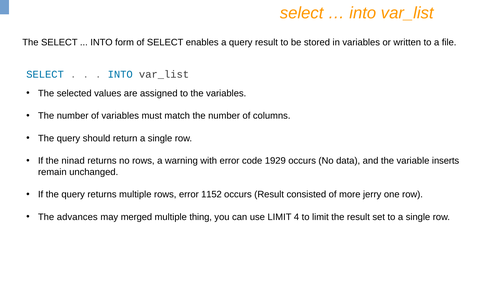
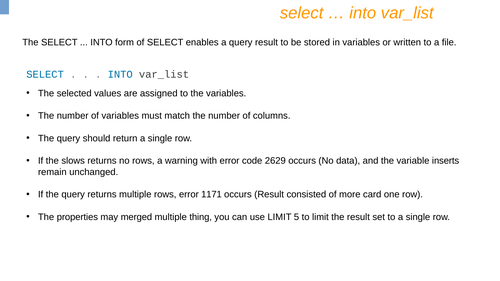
ninad: ninad -> slows (73, 161)
1929: 1929 -> 2629 (275, 161)
1152: 1152 -> 1171 (211, 195)
jerry: jerry -> card (372, 195)
advances: advances -> properties (77, 217)
4: 4 -> 5 (296, 217)
